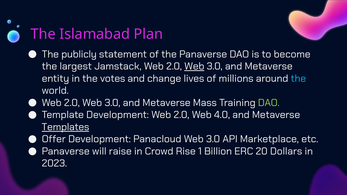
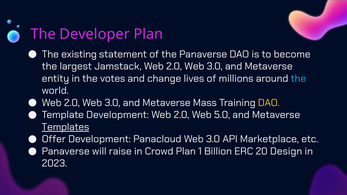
Islamabad: Islamabad -> Developer (95, 34)
publicly: publicly -> existing (79, 54)
Web underline: present -> none (194, 66)
DAO colour: light green -> yellow (269, 103)
4.0: 4.0 -> 5.0 (222, 115)
Crowd Rise: Rise -> Plan (186, 151)
Dollars: Dollars -> Design (286, 151)
